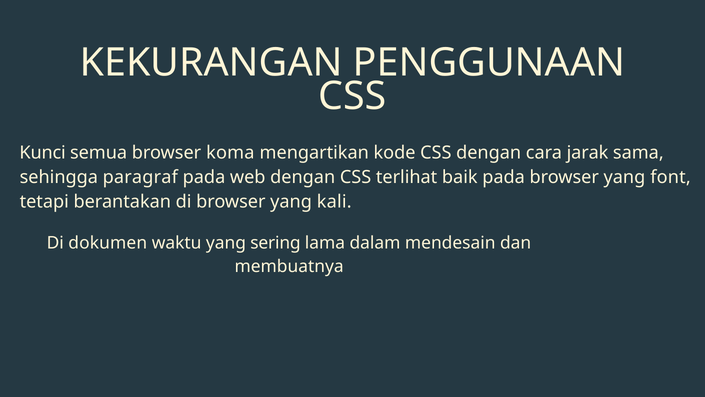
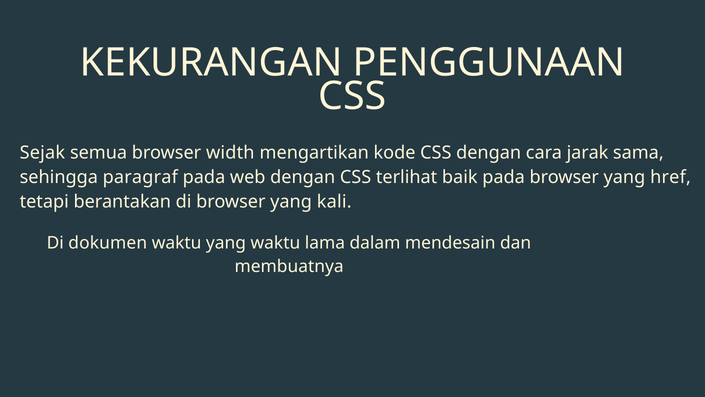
Kunci: Kunci -> Sejak (42, 152)
koma: koma -> width (230, 152)
font: font -> href (671, 177)
yang sering: sering -> waktu (275, 243)
